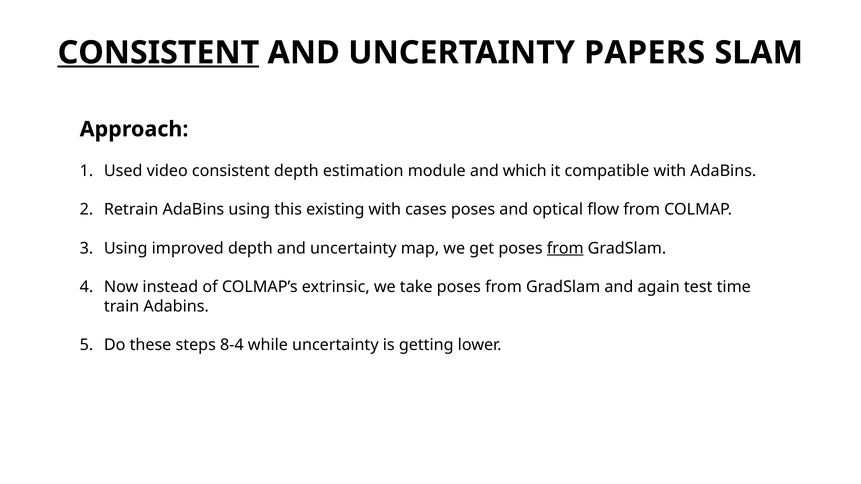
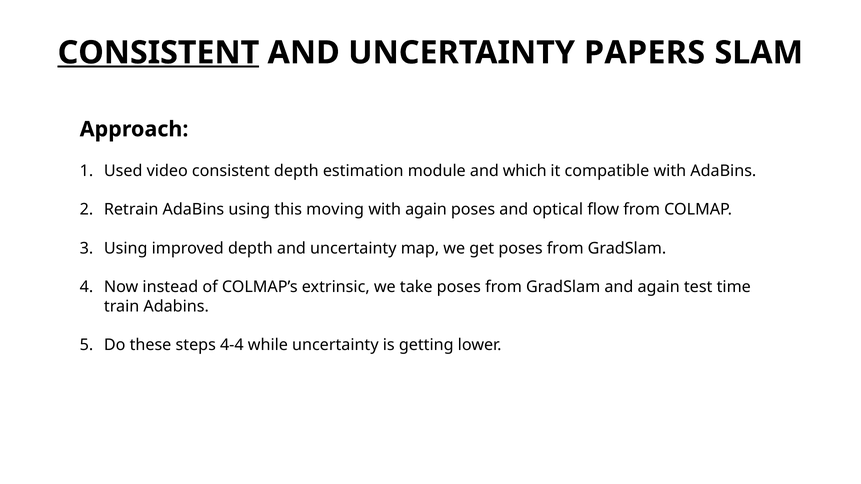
existing: existing -> moving (335, 210)
with cases: cases -> again (426, 210)
from underline: present -> none (565, 248)
8-4: 8-4 -> 4-4 (232, 345)
